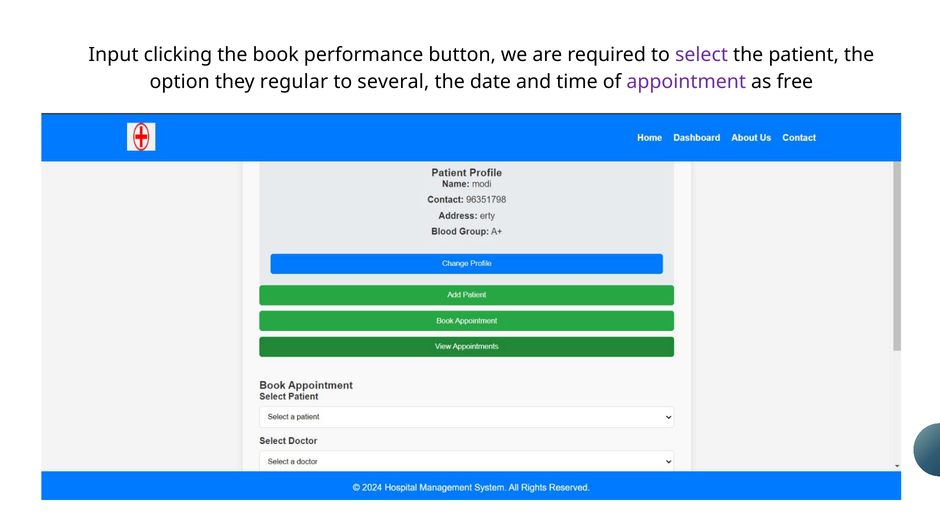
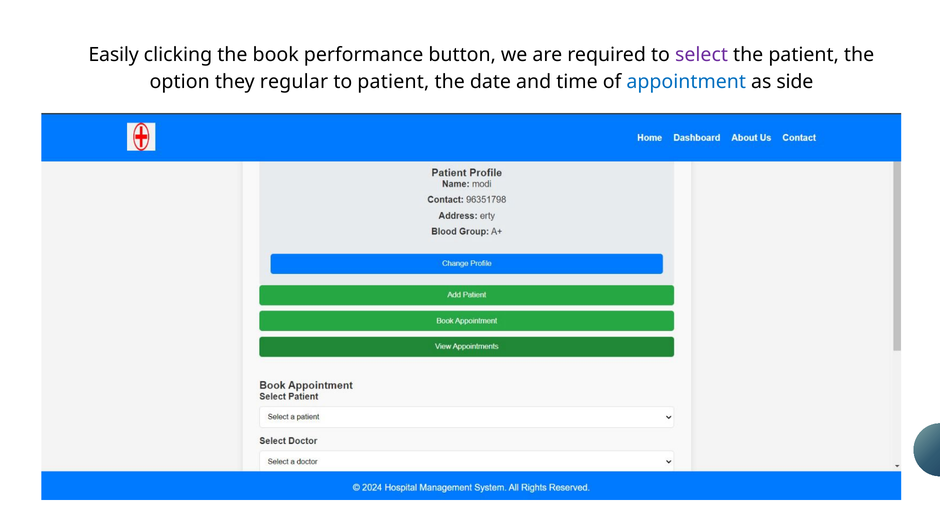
Input: Input -> Easily (114, 55)
to several: several -> patient (393, 82)
appointment colour: purple -> blue (686, 82)
free: free -> side (795, 82)
